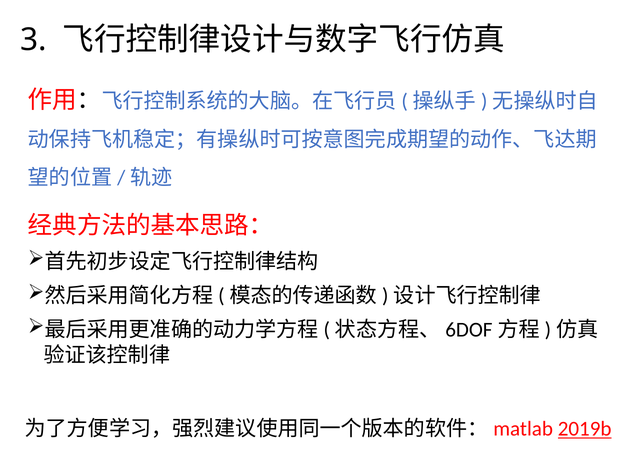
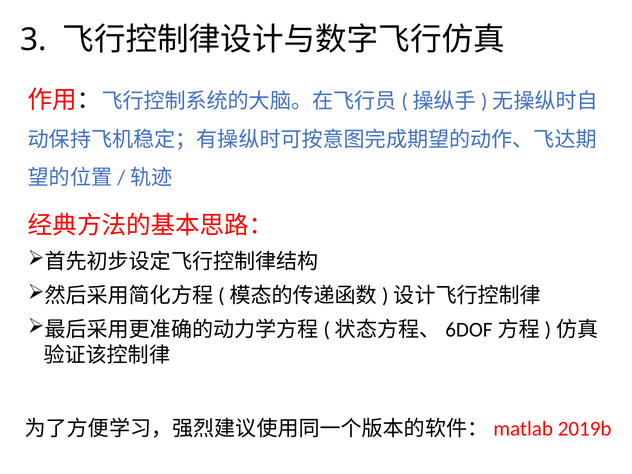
2019b underline: present -> none (585, 429)
